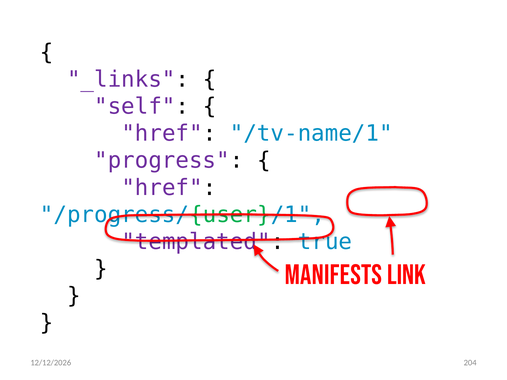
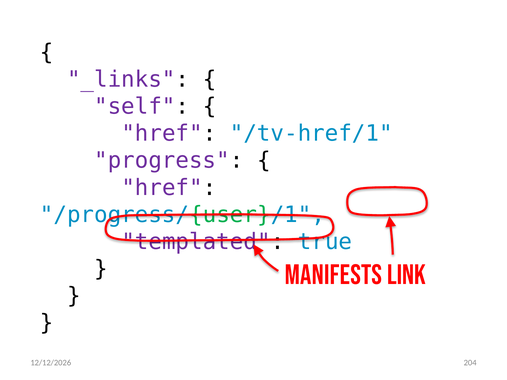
/tv-name/1: /tv-name/1 -> /tv-href/1 (311, 134)
